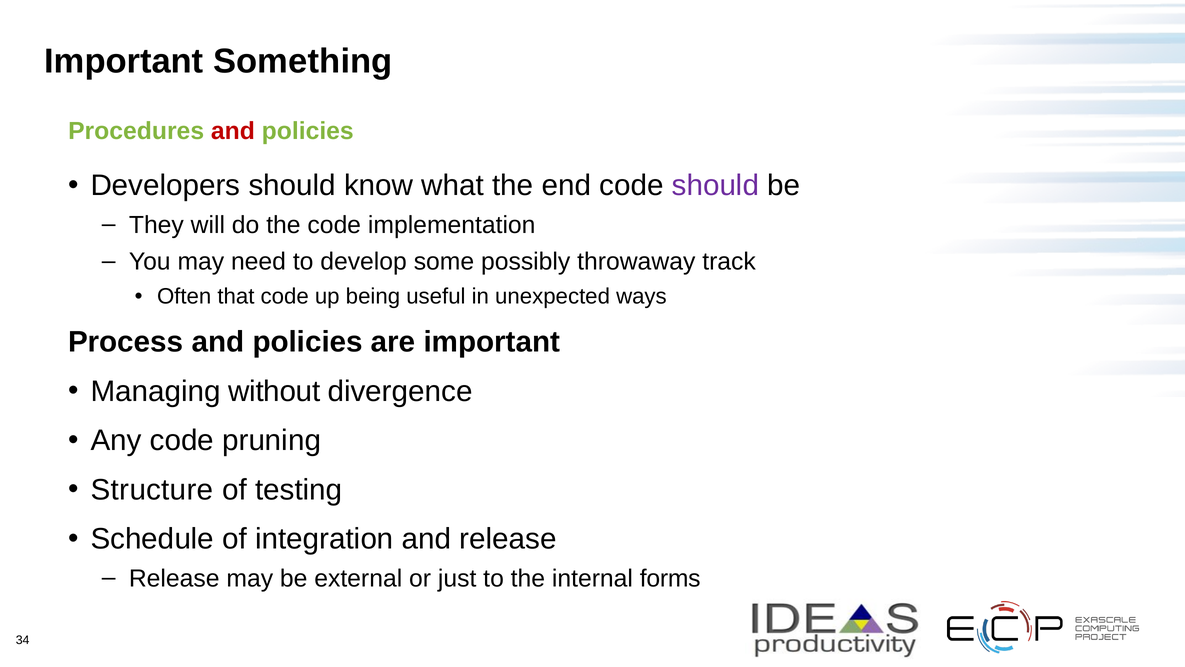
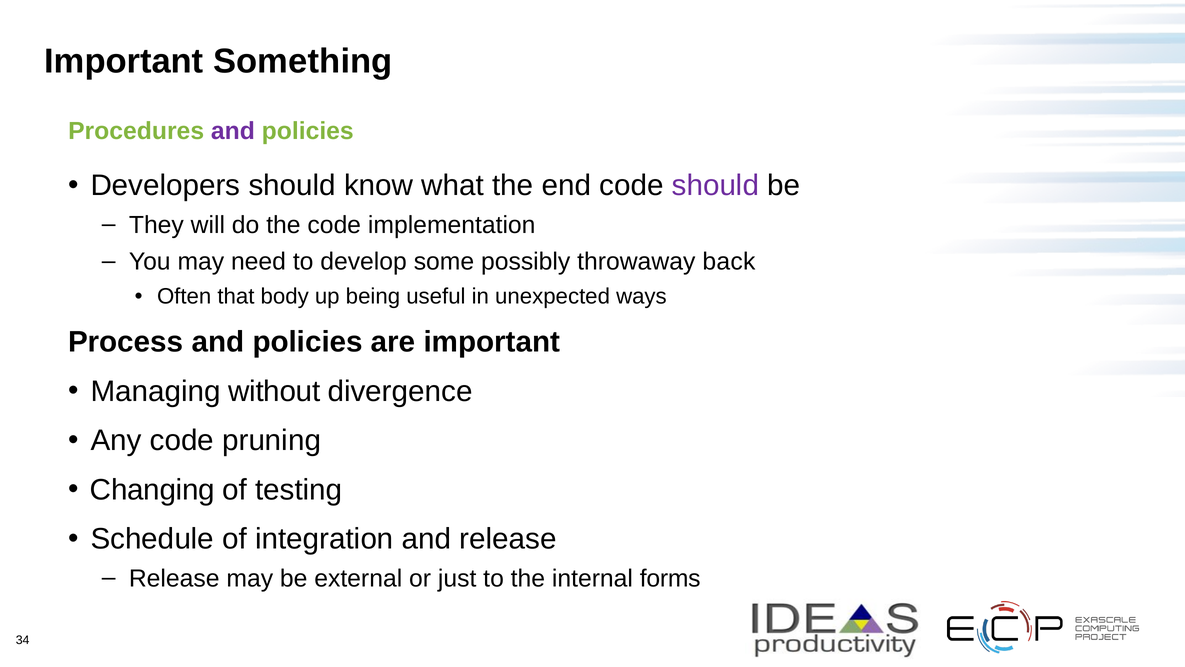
and colour: red -> purple (233, 131)
track: track -> back (729, 261)
that code: code -> body (285, 297)
Structure: Structure -> Changing (152, 490)
